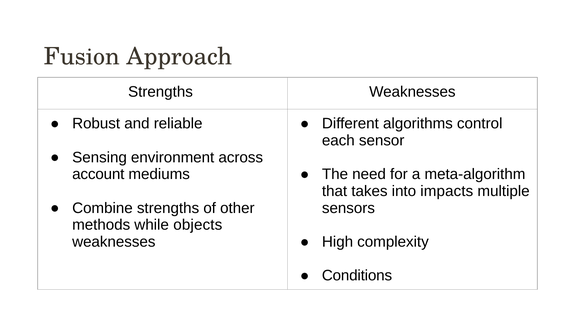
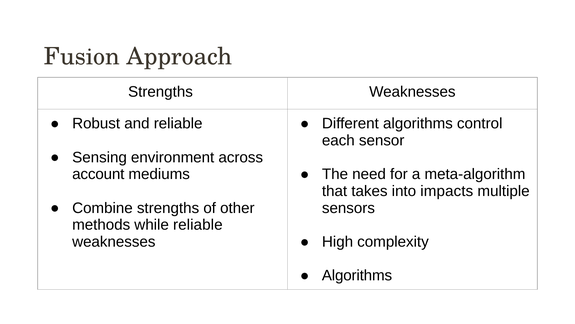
while objects: objects -> reliable (198, 225)
Conditions: Conditions -> Algorithms (357, 275)
